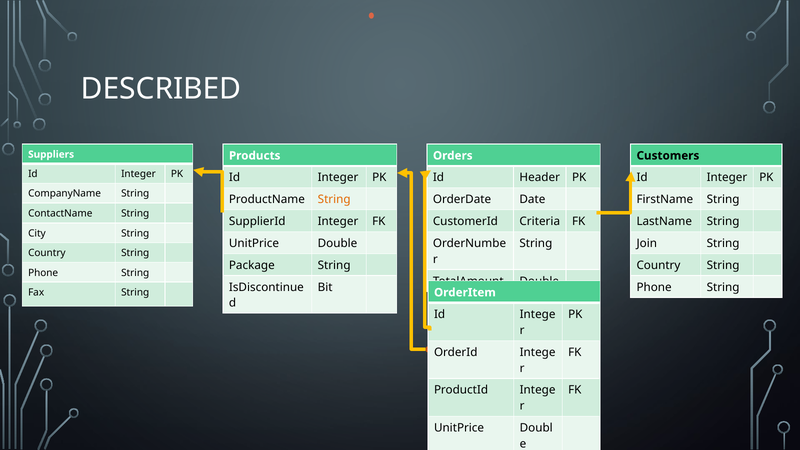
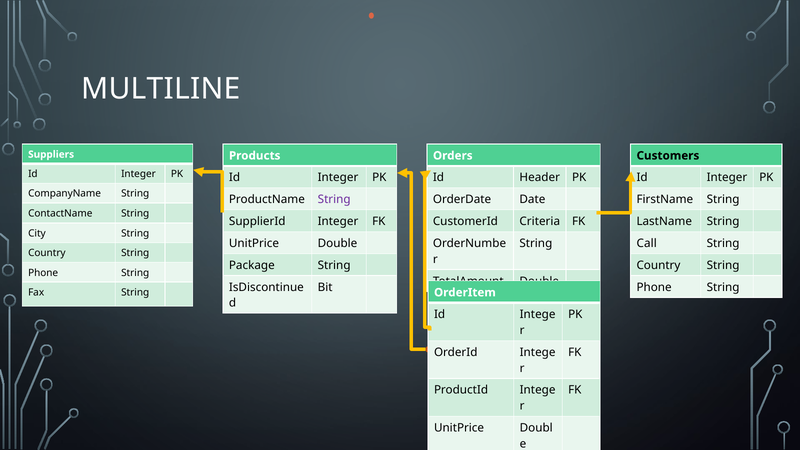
DESCRIBED: DESCRIBED -> MULTILINE (161, 89)
String colour: orange -> purple (334, 200)
Join: Join -> Call (647, 243)
